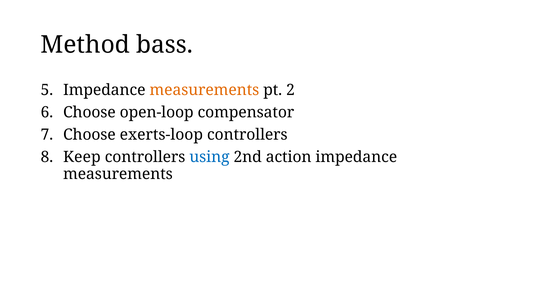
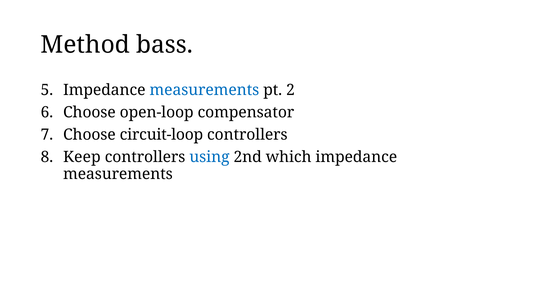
measurements colour: orange -> blue (204, 90)
exerts-loop: exerts-loop -> circuit-loop (161, 135)
action: action -> which (289, 157)
